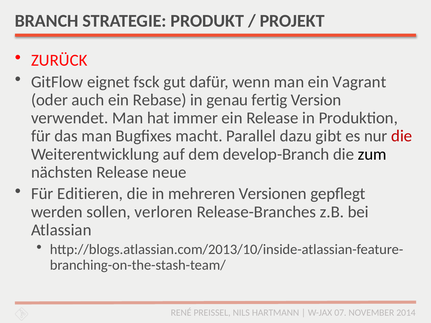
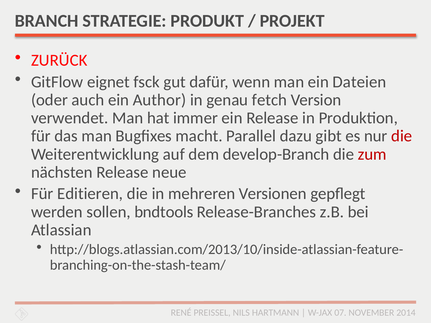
Vagrant: Vagrant -> Dateien (359, 82)
Rebase: Rebase -> Author (159, 100)
fertig: fertig -> fetch (269, 100)
zum colour: black -> red (372, 154)
verloren: verloren -> bndtools (164, 212)
